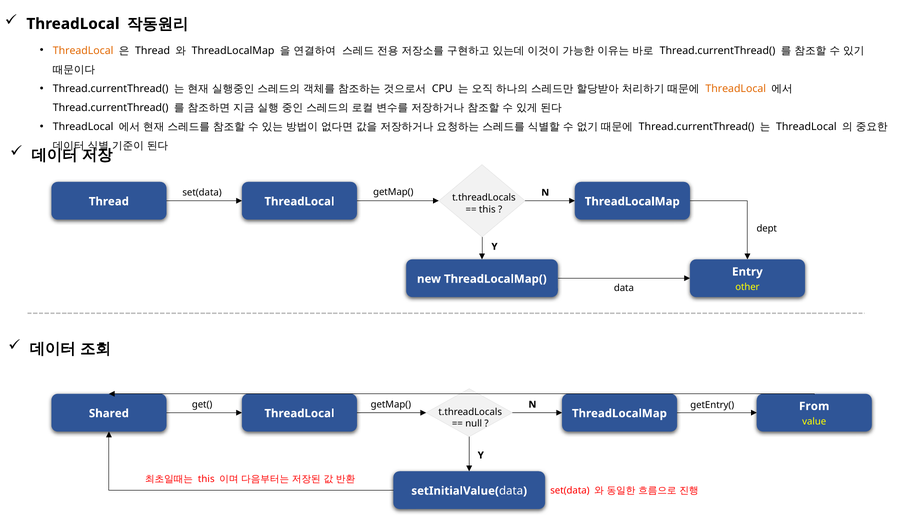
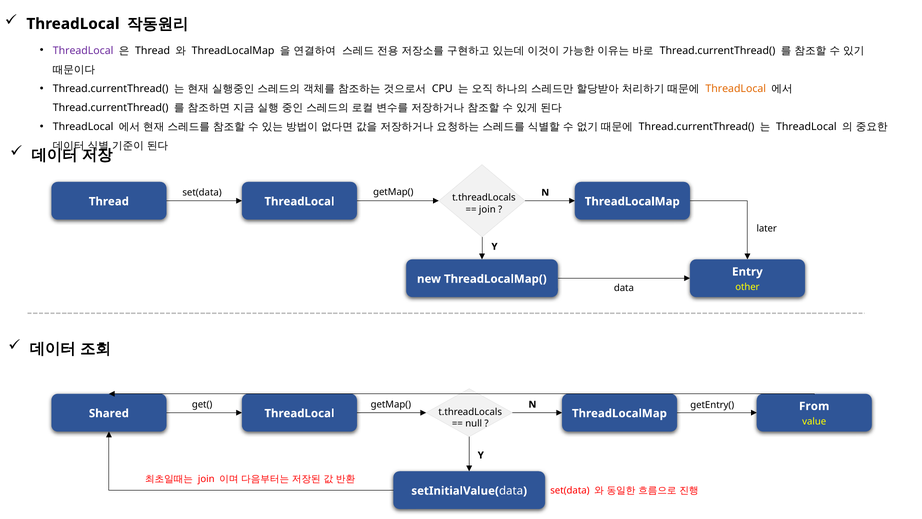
ThreadLocal colour: orange -> purple (83, 51)
this: this -> join (487, 209)
dept: dept -> later (767, 228)
this: this -> join (206, 479)
